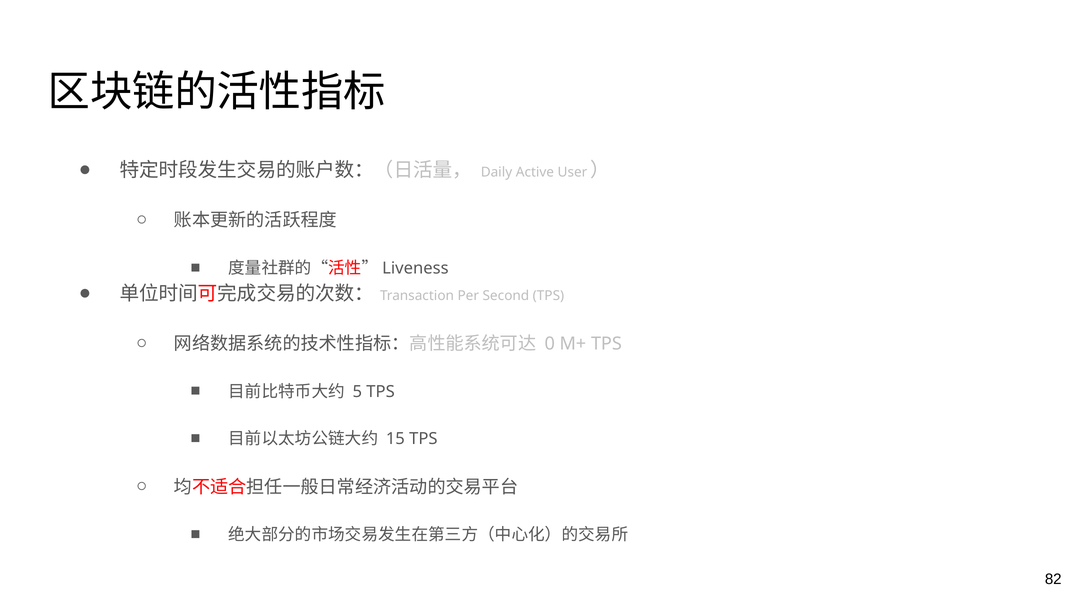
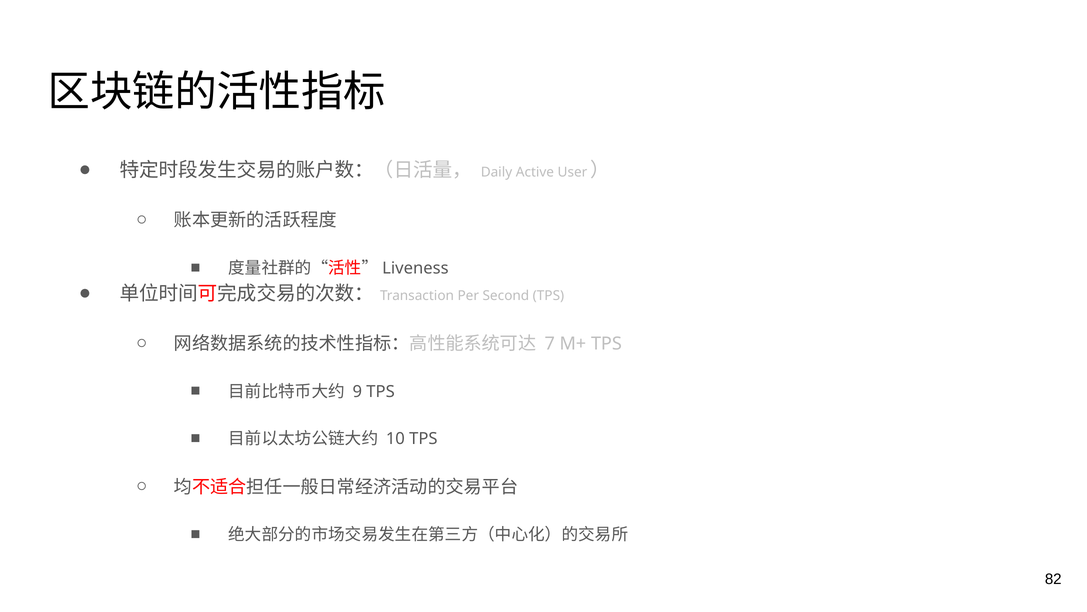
0: 0 -> 7 (550, 343)
5: 5 -> 9 (357, 391)
15: 15 -> 10 (395, 438)
